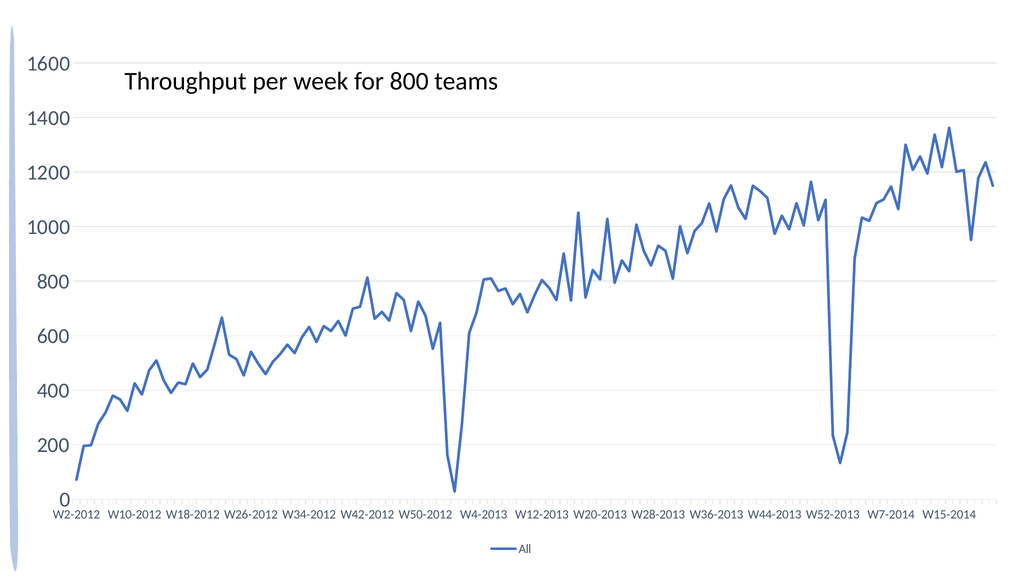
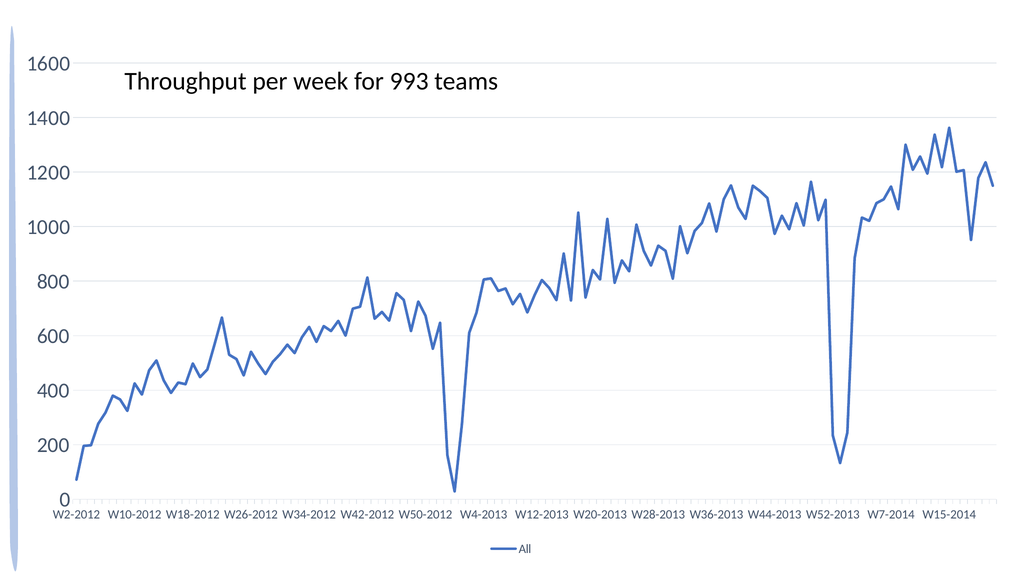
for 800: 800 -> 993 (409, 81)
